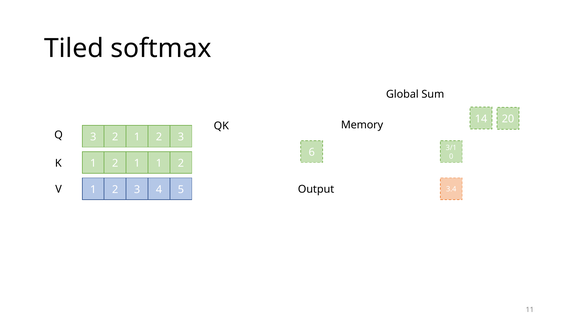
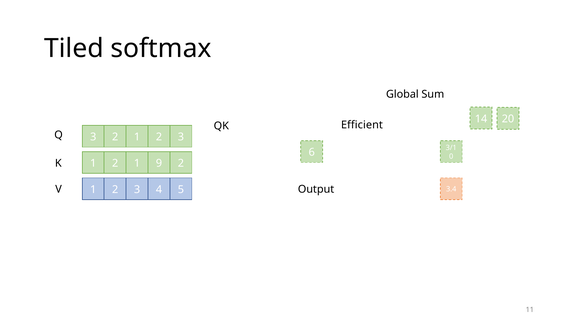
Memory: Memory -> Efficient (362, 125)
1 2 1: 1 -> 9 (159, 163)
